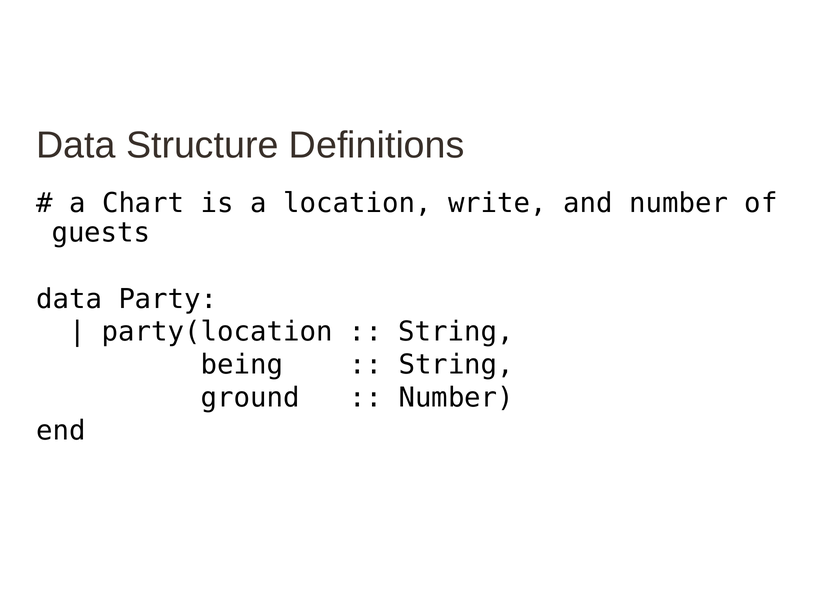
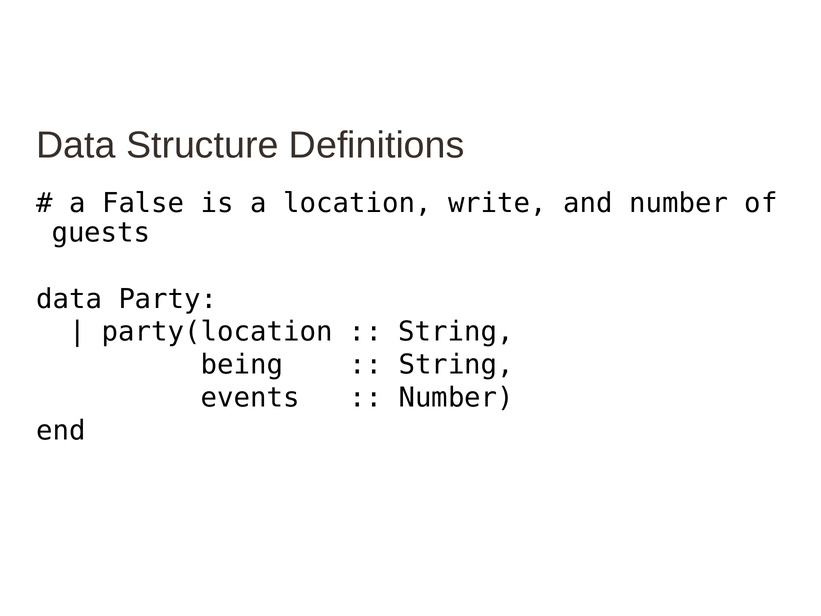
Chart: Chart -> False (143, 203)
ground: ground -> events (250, 397)
